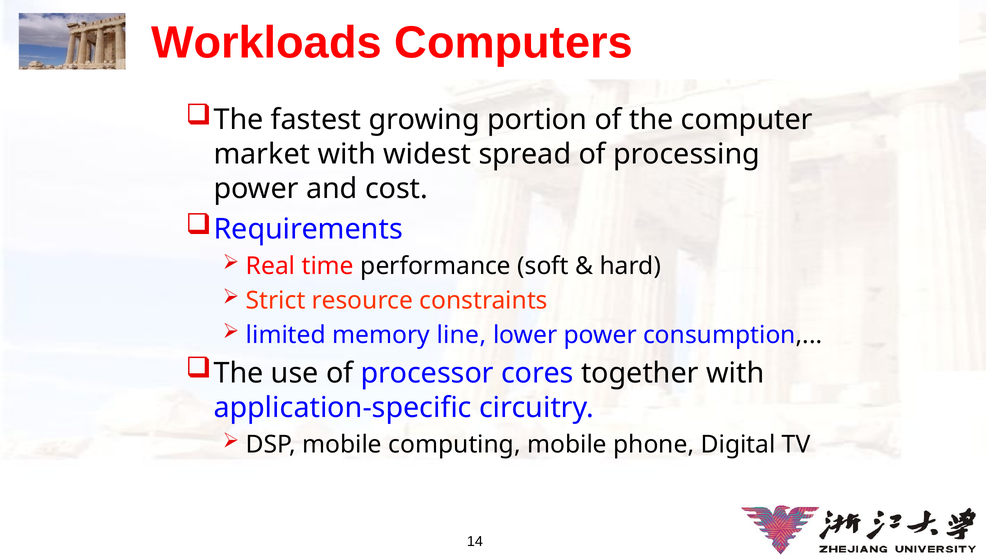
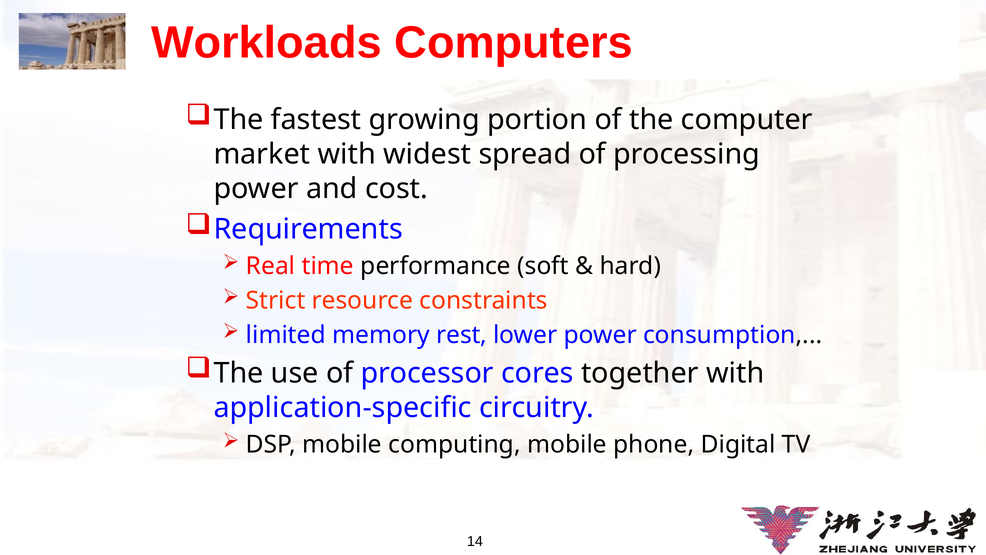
line: line -> rest (462, 335)
